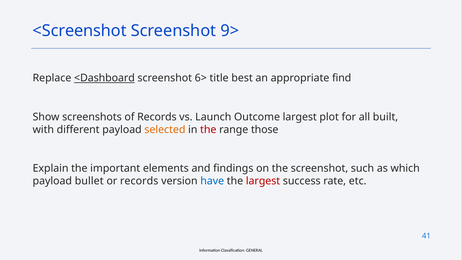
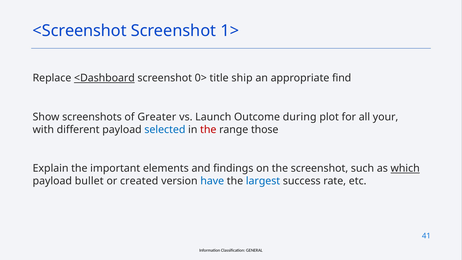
9>: 9> -> 1> (230, 31)
6>: 6> -> 0> (201, 78)
best: best -> ship (242, 78)
of Records: Records -> Greater (157, 117)
Outcome largest: largest -> during (300, 117)
built: built -> your (386, 117)
selected colour: orange -> blue (165, 130)
which underline: none -> present (405, 168)
or records: records -> created (139, 181)
largest colour: red -> blue (263, 181)
